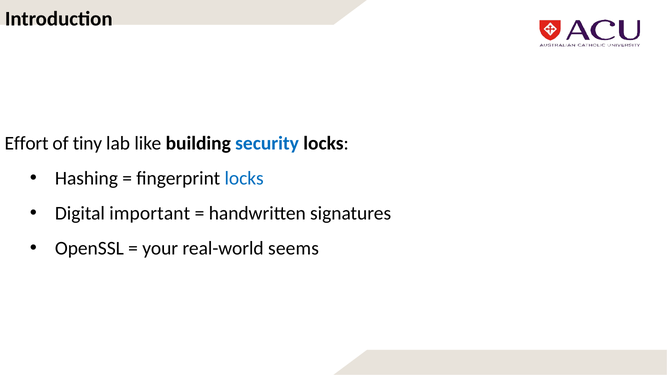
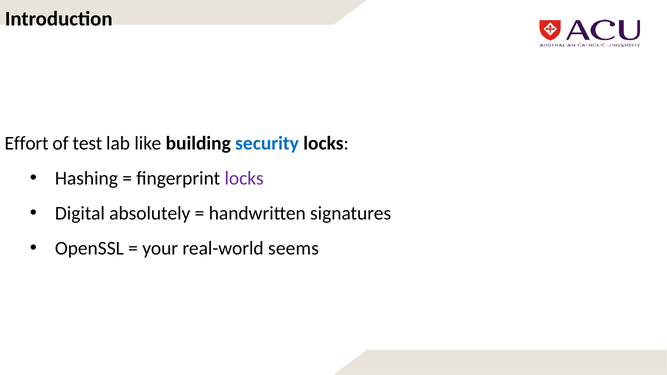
tiny: tiny -> test (87, 143)
locks colour: blue -> purple (244, 178)
important: important -> absolutely (150, 213)
